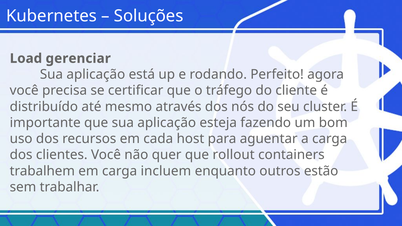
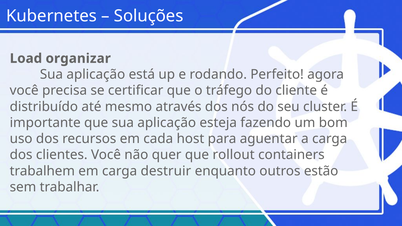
gerenciar: gerenciar -> organizar (78, 58)
incluem: incluem -> destruir (166, 171)
